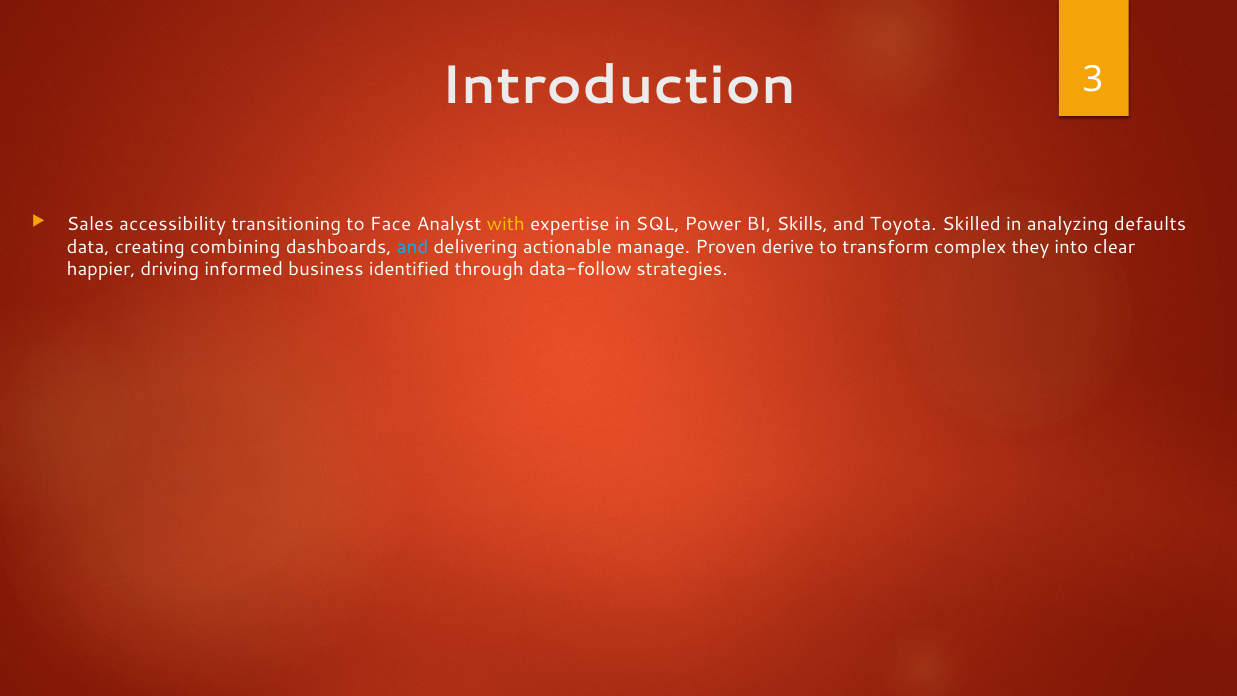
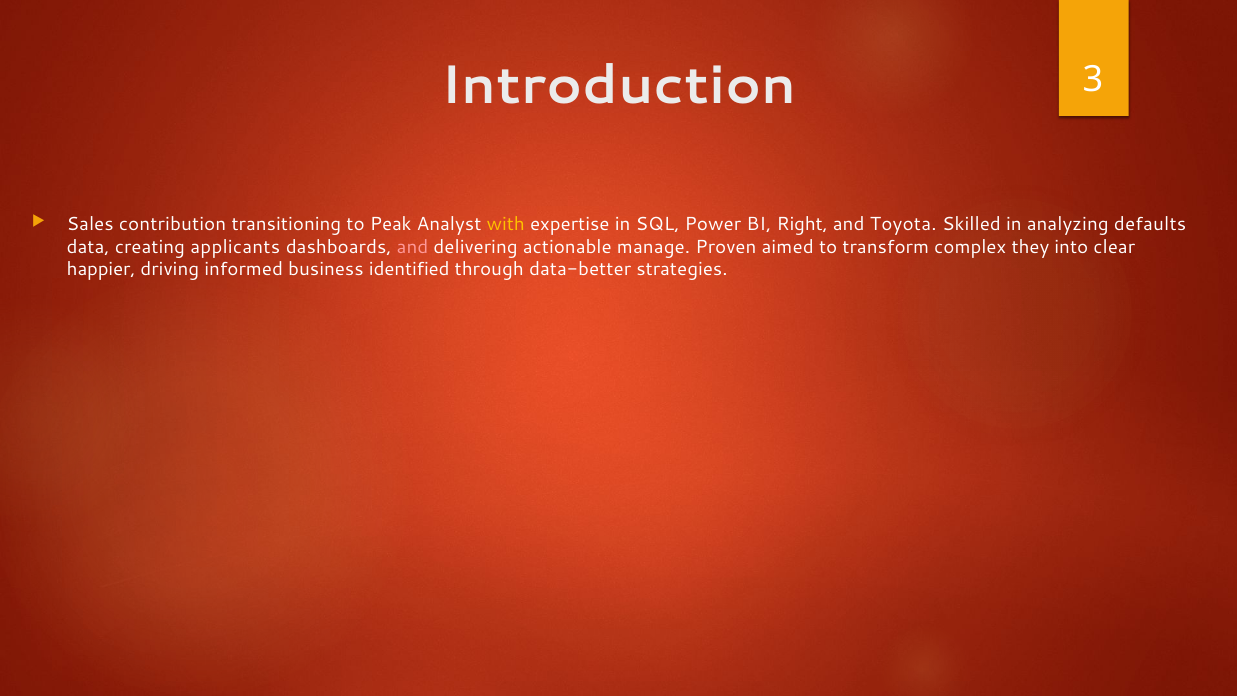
accessibility: accessibility -> contribution (173, 224)
Face: Face -> Peak (391, 224)
Skills: Skills -> Right (802, 224)
combining: combining -> applicants (235, 247)
and colour: light blue -> pink (413, 247)
derive: derive -> aimed (788, 247)
data-follow: data-follow -> data-better (580, 269)
